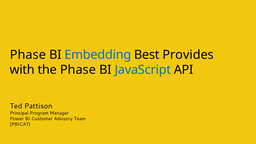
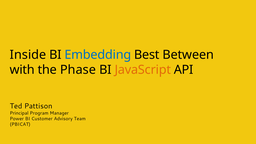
Phase: Phase -> Inside (28, 55)
Provides: Provides -> Between (188, 55)
JavaScript colour: blue -> orange (143, 70)
